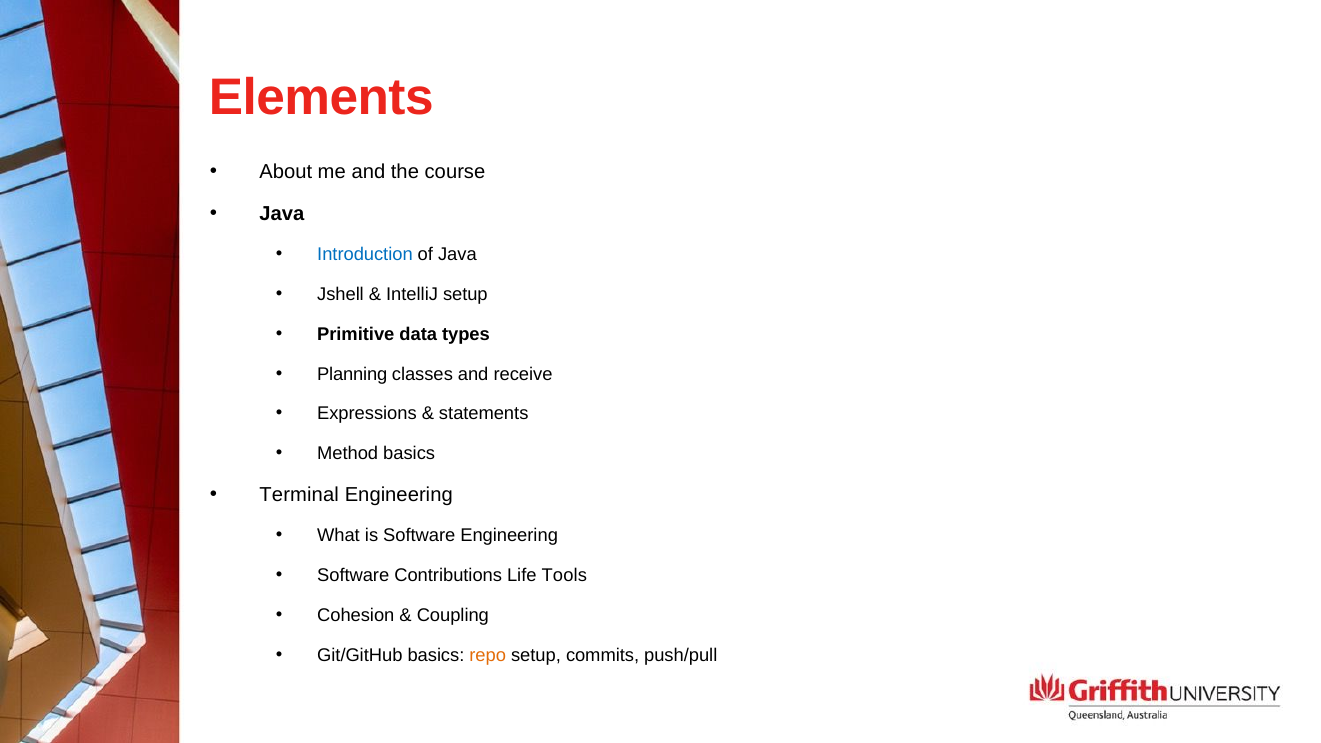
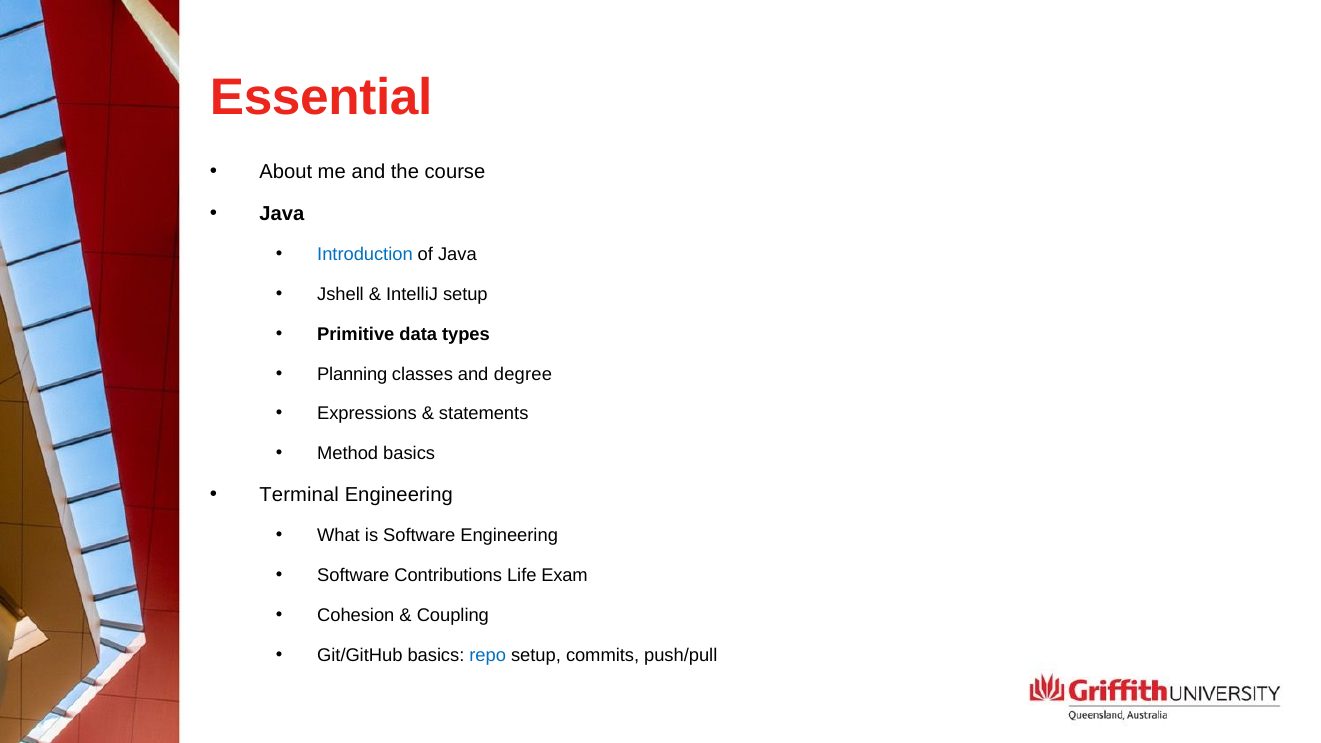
Elements: Elements -> Essential (321, 98)
receive: receive -> degree (523, 374)
Tools: Tools -> Exam (565, 575)
repo colour: orange -> blue (488, 655)
